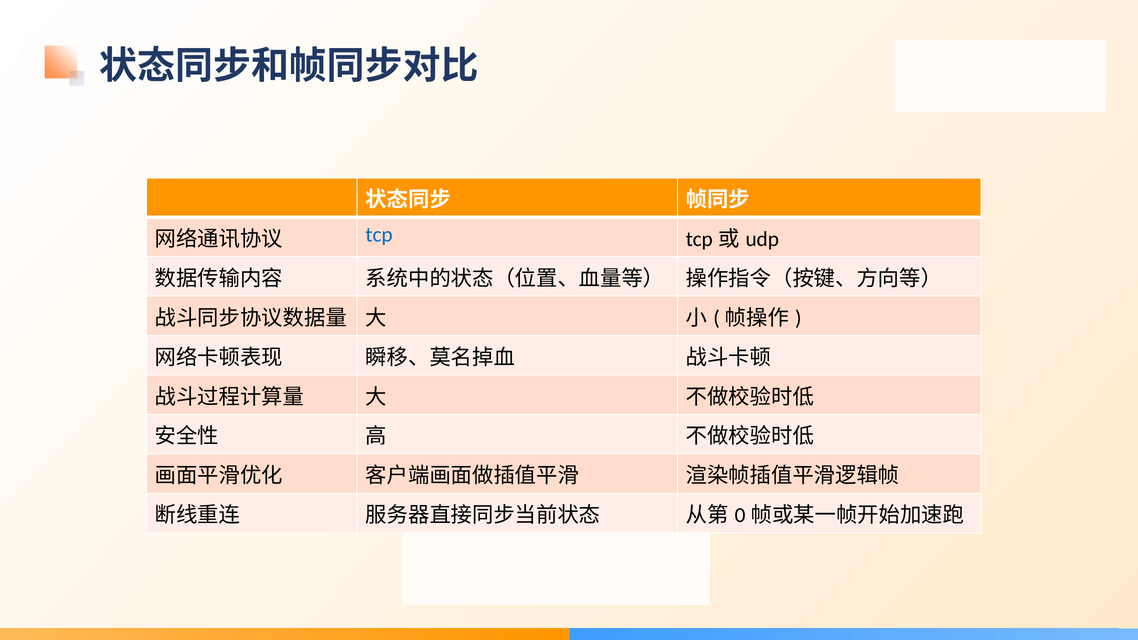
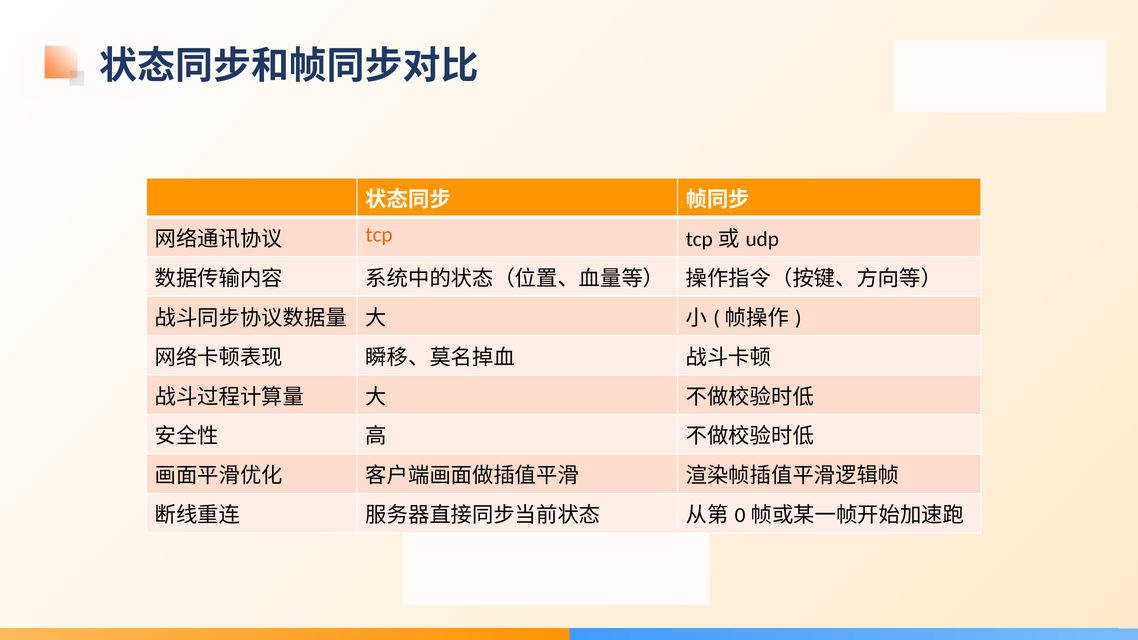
tcp colour: blue -> orange (379, 235)
